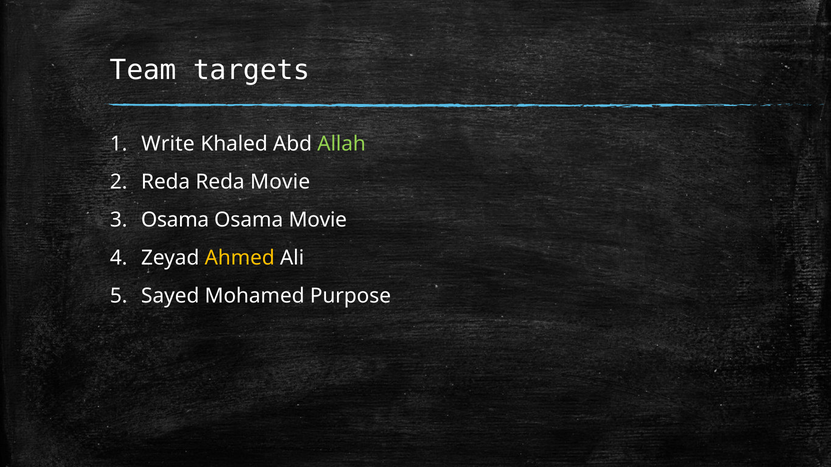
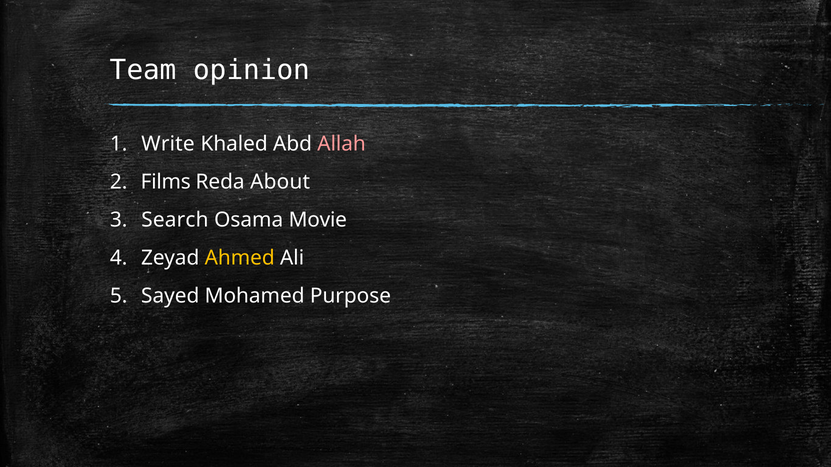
targets: targets -> opinion (252, 70)
Allah colour: light green -> pink (342, 144)
Reda: Reda -> Films (166, 182)
Reda Movie: Movie -> About (280, 182)
Osama: Osama -> Search (175, 220)
